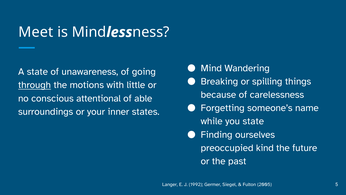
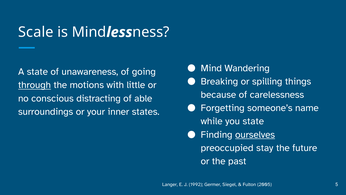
Meet: Meet -> Scale (36, 32)
attentional: attentional -> distracting (99, 98)
ourselves underline: none -> present (255, 134)
kind: kind -> stay (265, 148)
